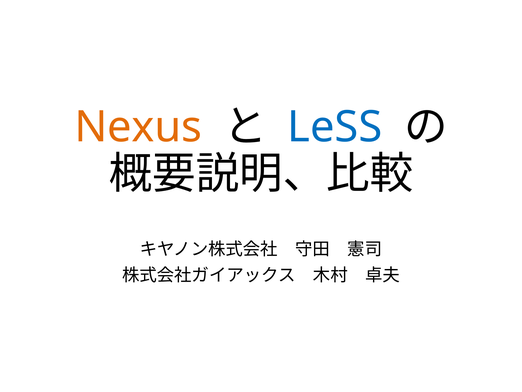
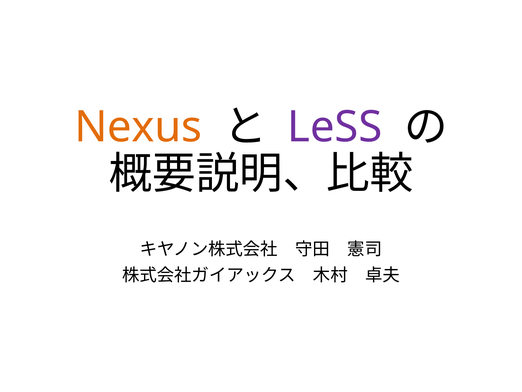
LeSS colour: blue -> purple (335, 127)
